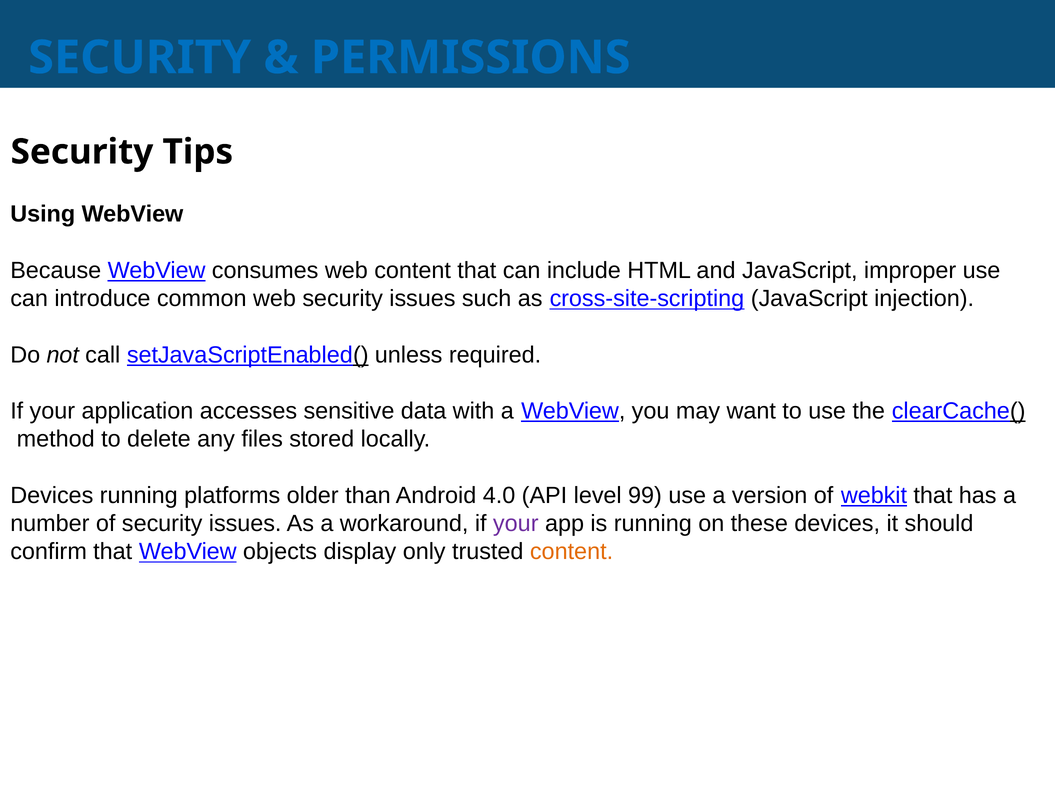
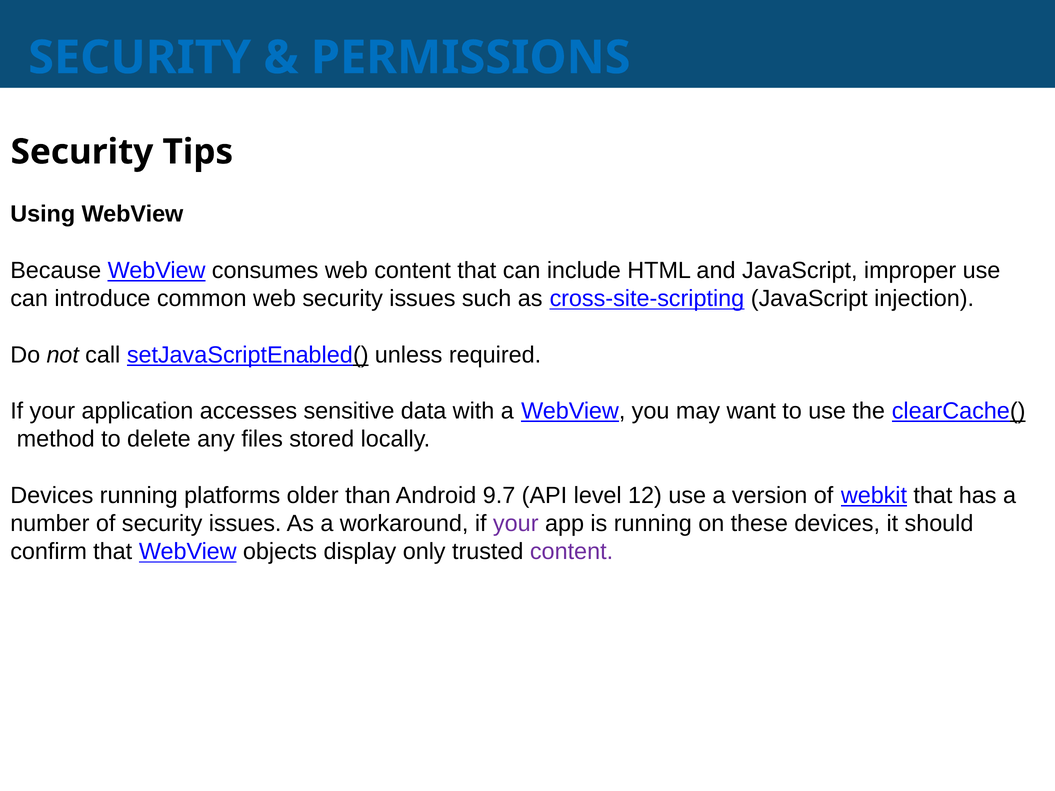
4.0: 4.0 -> 9.7 (499, 496)
99: 99 -> 12 (645, 496)
content colour: orange -> purple (572, 552)
